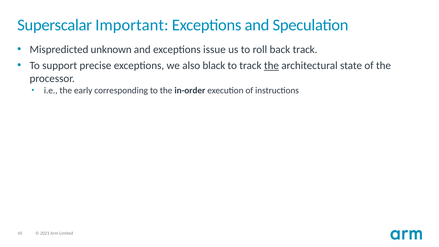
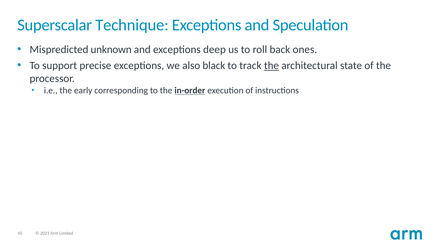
Important: Important -> Technique (132, 25)
issue: issue -> deep (214, 50)
back track: track -> ones (305, 50)
in-order underline: none -> present (190, 91)
